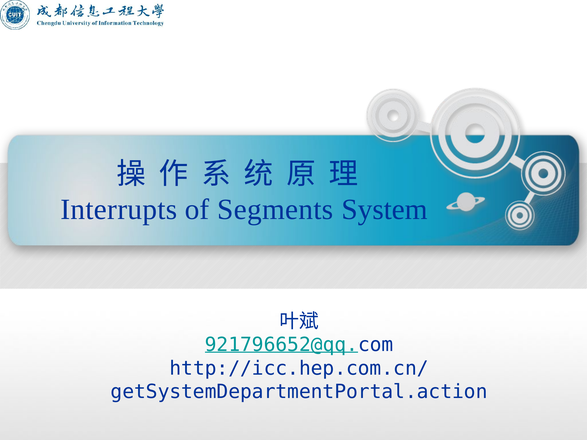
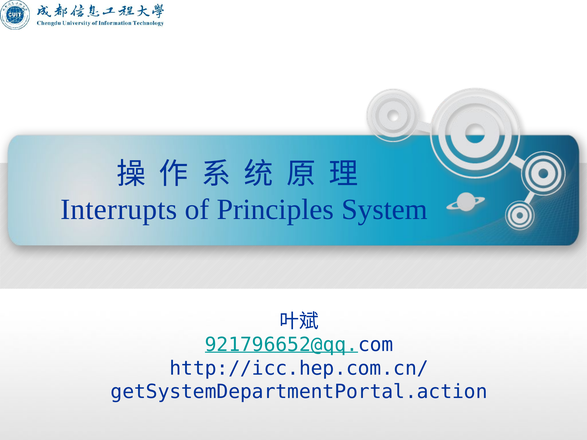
Segments: Segments -> Principles (275, 210)
